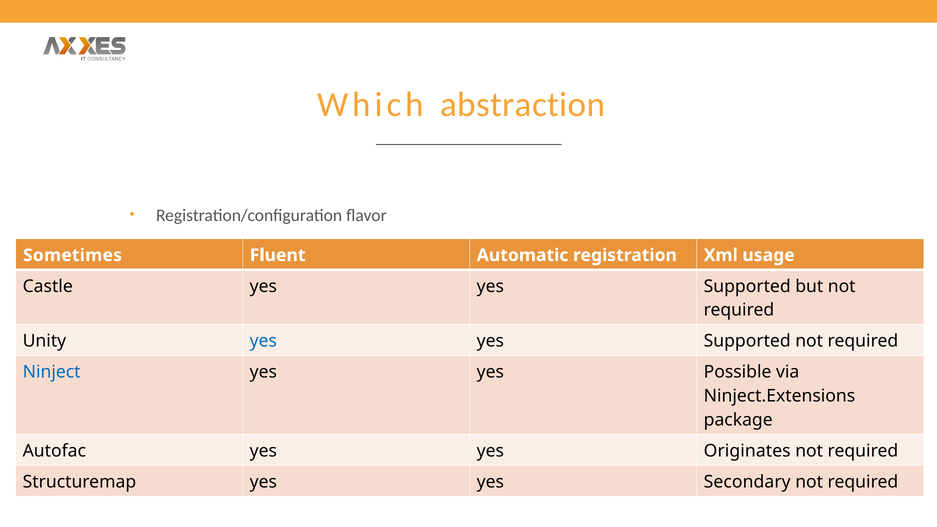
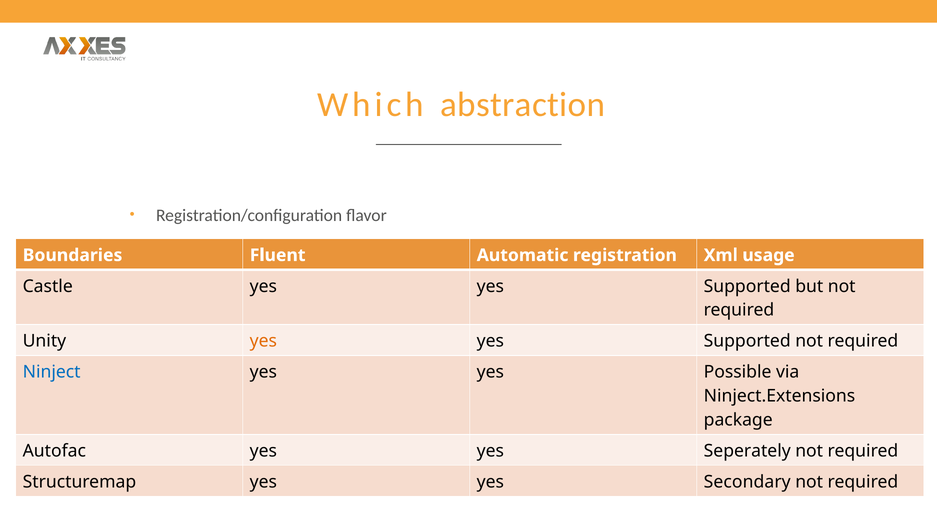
Sometimes: Sometimes -> Boundaries (73, 255)
yes colour: blue -> orange (263, 341)
Originates: Originates -> Seperately (747, 451)
